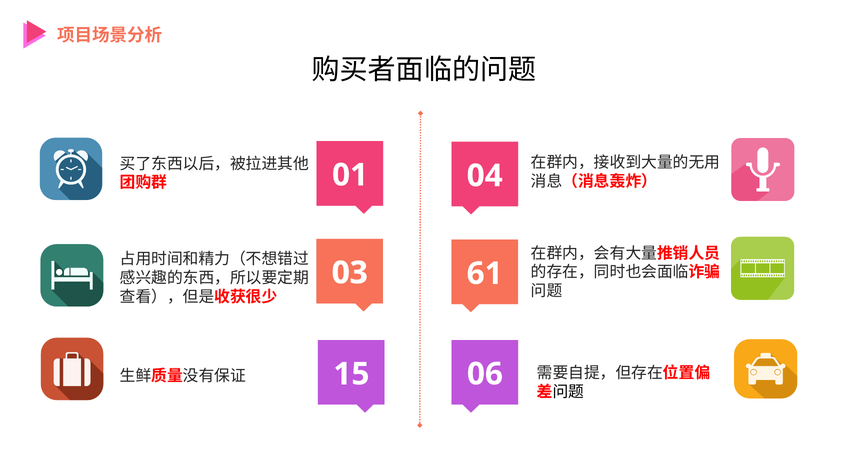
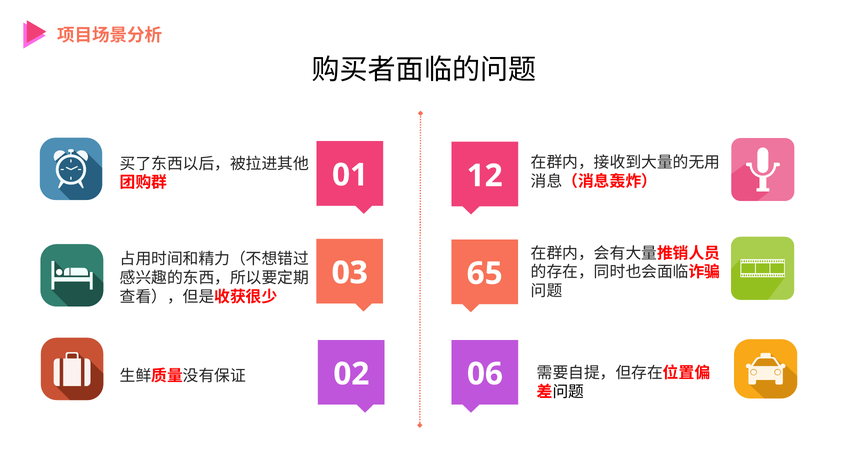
04: 04 -> 12 (485, 176)
61: 61 -> 65 (485, 274)
15: 15 -> 02 (351, 374)
